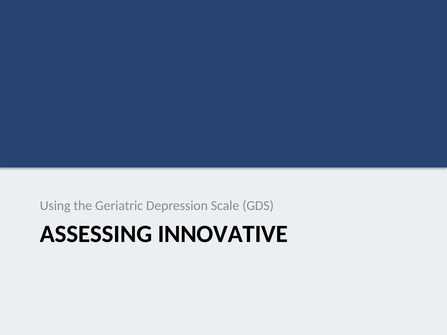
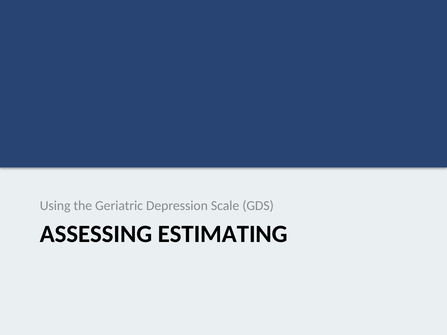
INNOVATIVE: INNOVATIVE -> ESTIMATING (223, 234)
